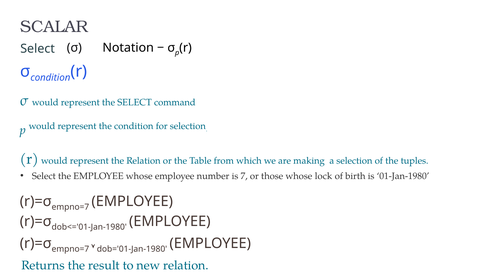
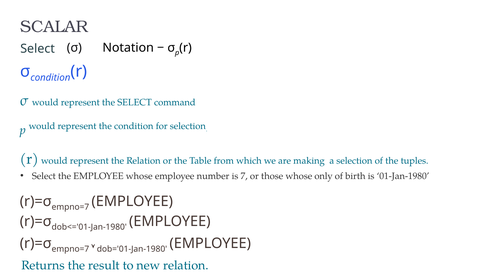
lock: lock -> only (324, 176)
